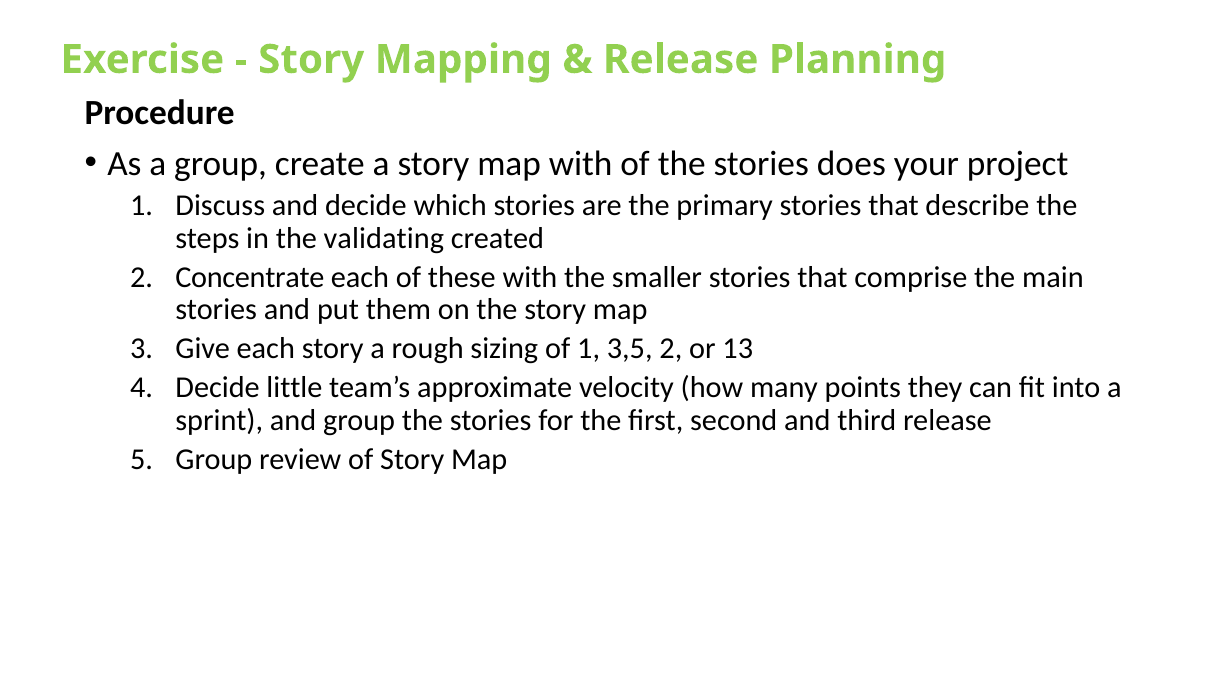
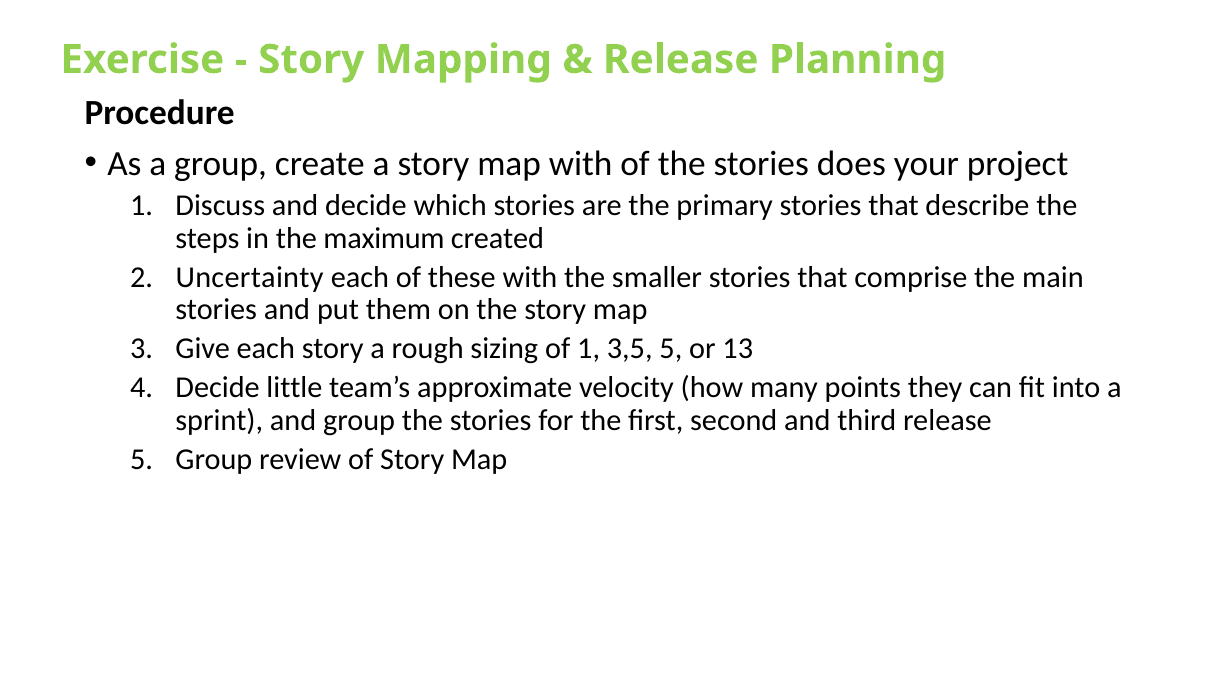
validating: validating -> maximum (384, 238)
Concentrate: Concentrate -> Uncertainty (250, 277)
3,5 2: 2 -> 5 (671, 349)
